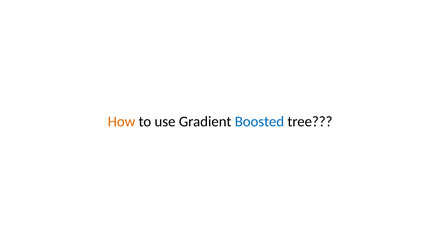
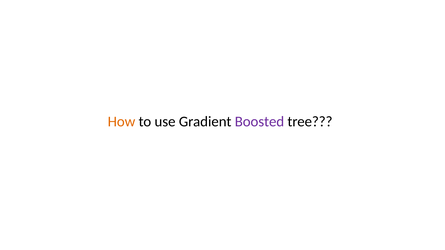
Boosted colour: blue -> purple (259, 122)
